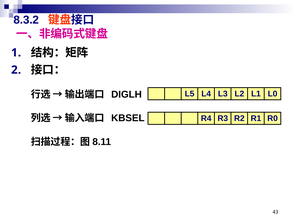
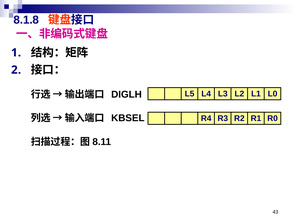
8.3.2: 8.3.2 -> 8.1.8 (26, 20)
